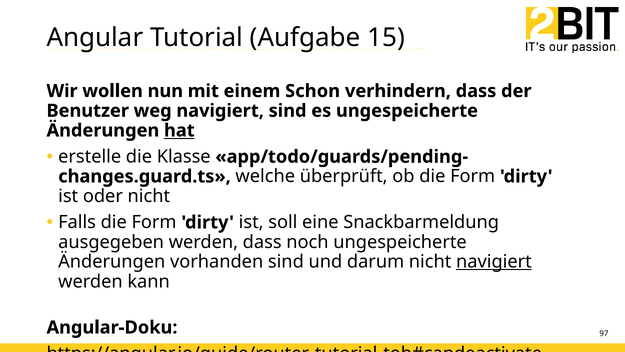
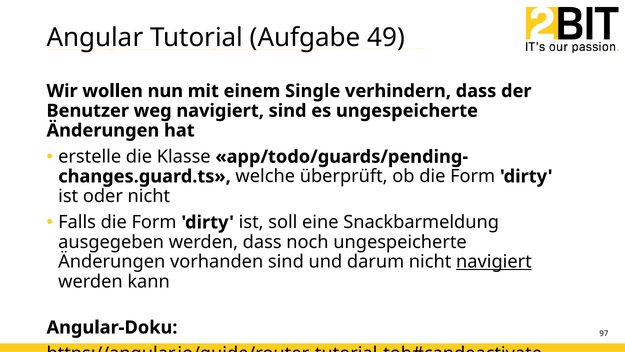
15: 15 -> 49 (386, 38)
Schon: Schon -> Single (313, 91)
hat underline: present -> none (179, 130)
